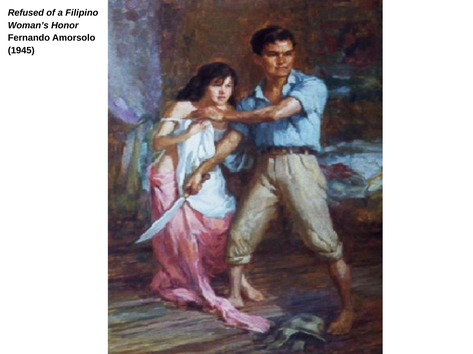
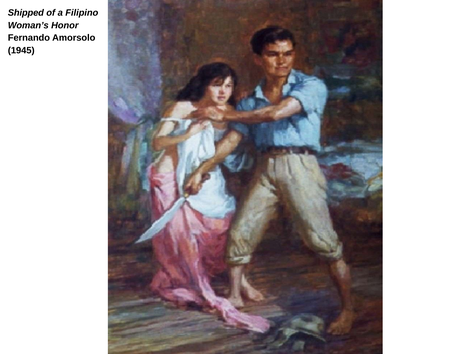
Refused: Refused -> Shipped (26, 13)
